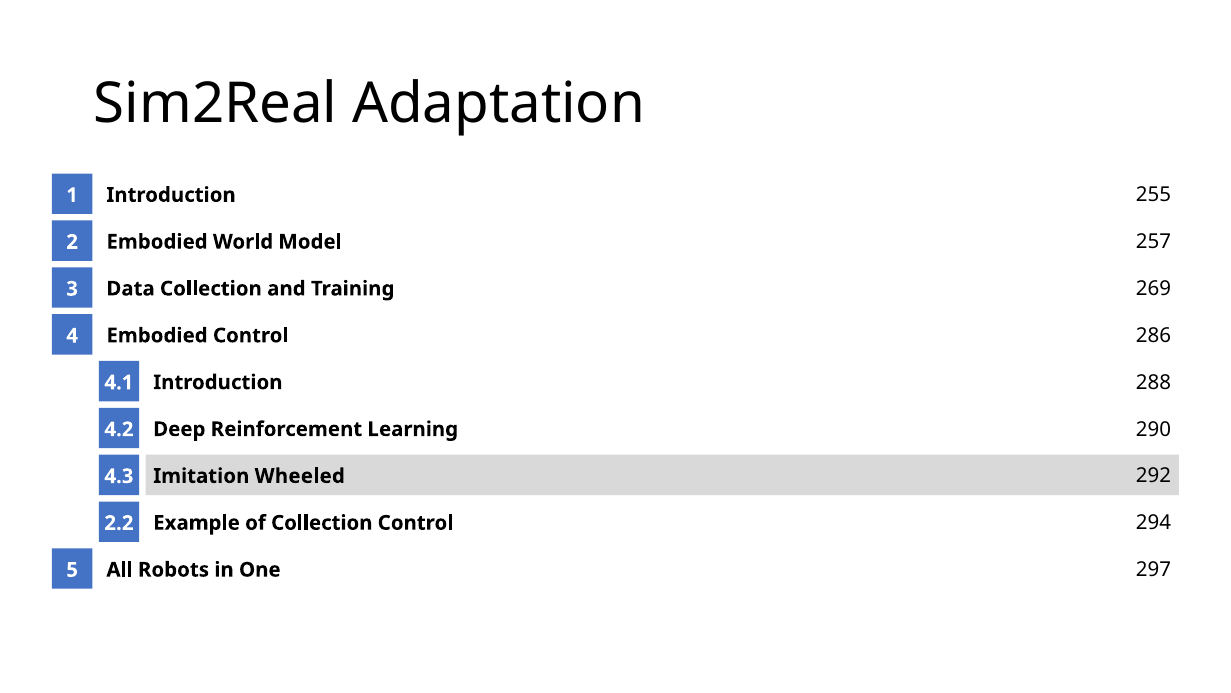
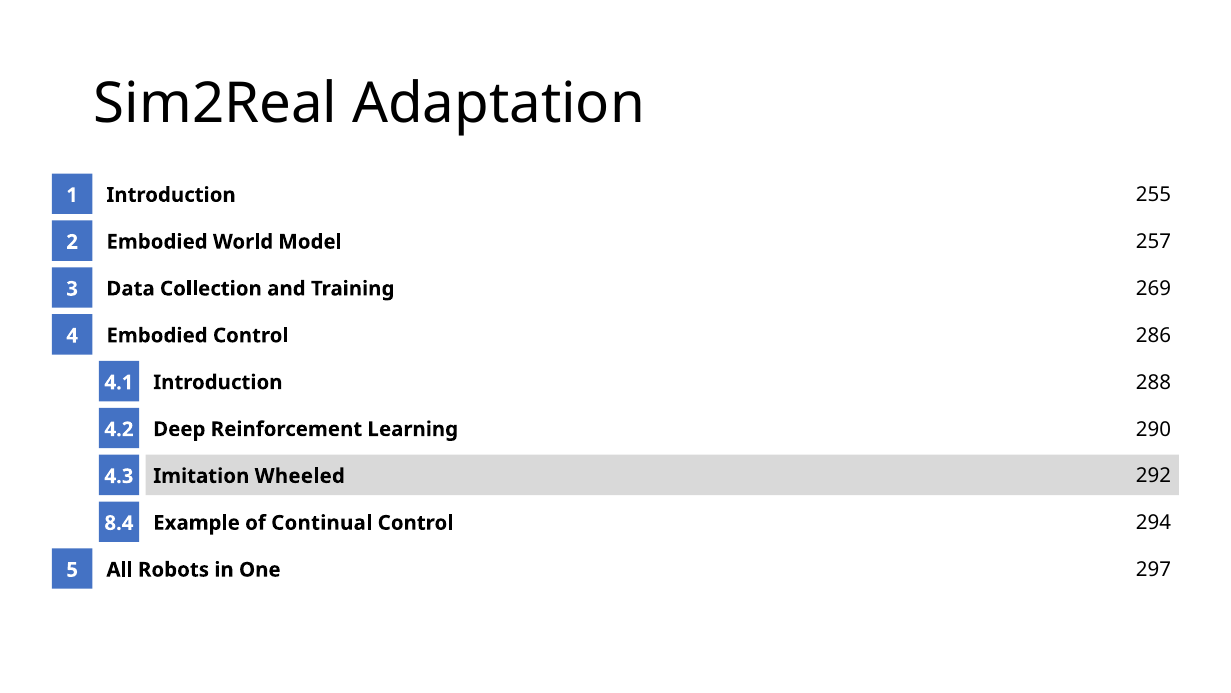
of Collection: Collection -> Continual (322, 523)
2.2: 2.2 -> 8.4 (119, 523)
